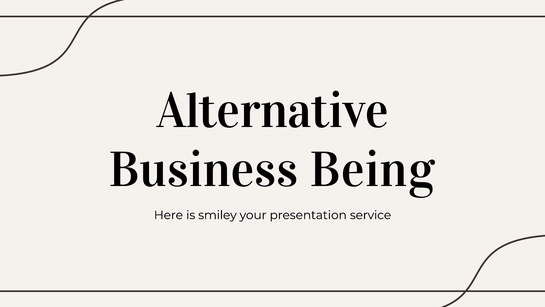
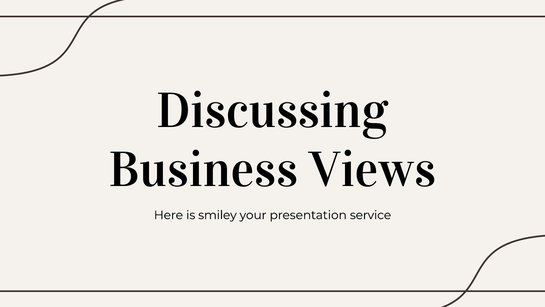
Alternative: Alternative -> Discussing (272, 111)
Being: Being -> Views (373, 170)
